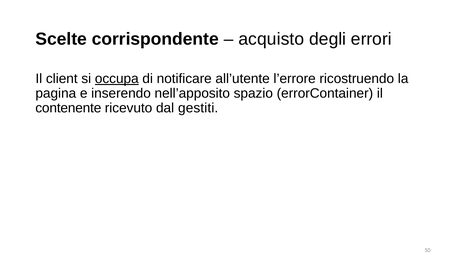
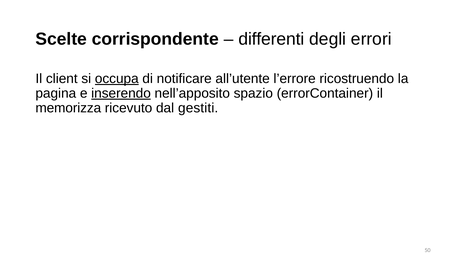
acquisto: acquisto -> differenti (271, 39)
inserendo underline: none -> present (121, 93)
contenente: contenente -> memorizza (68, 108)
